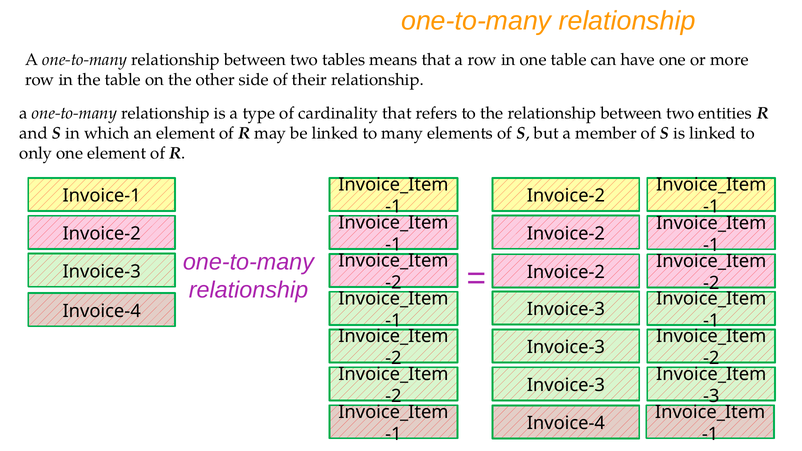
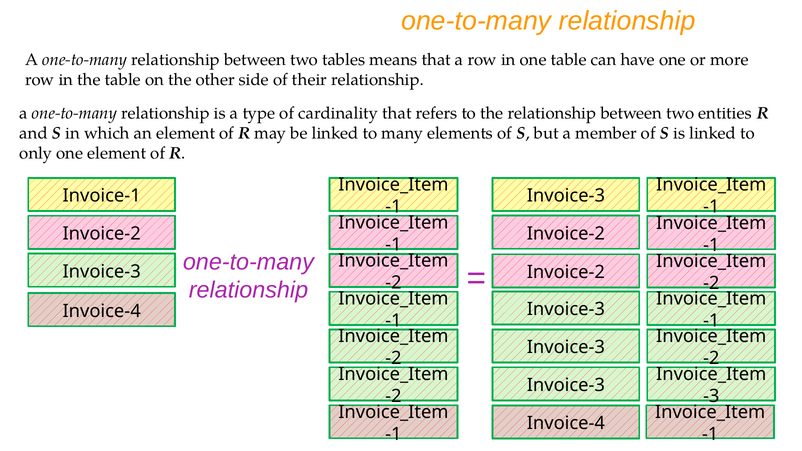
Invoice-2: Invoice-2 -> Invoice-3 (566, 196)
